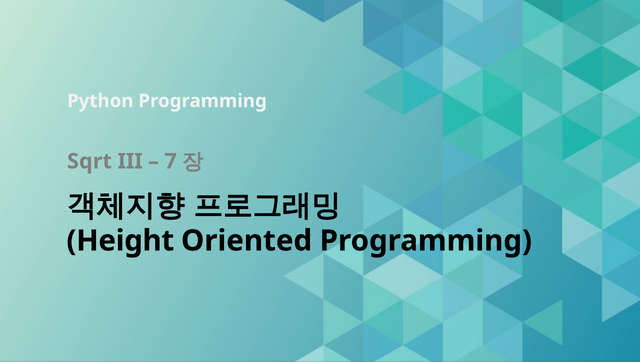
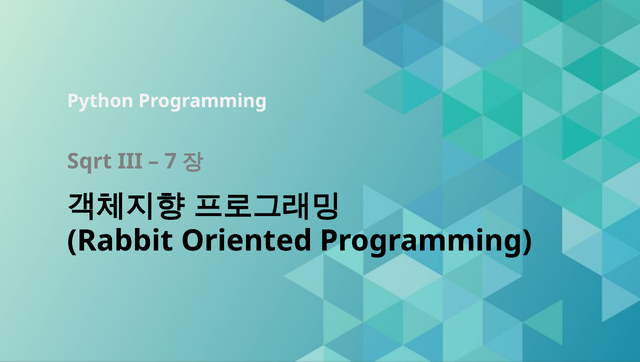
Height: Height -> Rabbit (120, 241)
